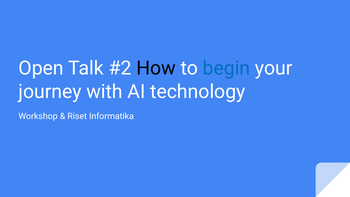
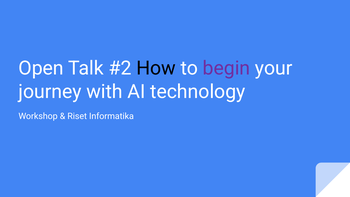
begin colour: blue -> purple (226, 68)
